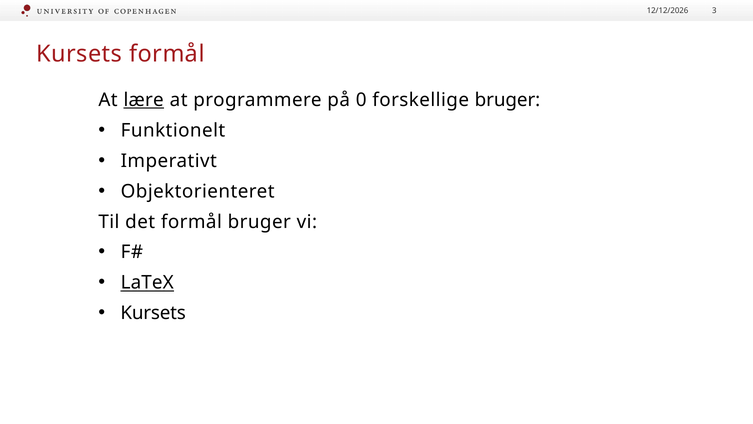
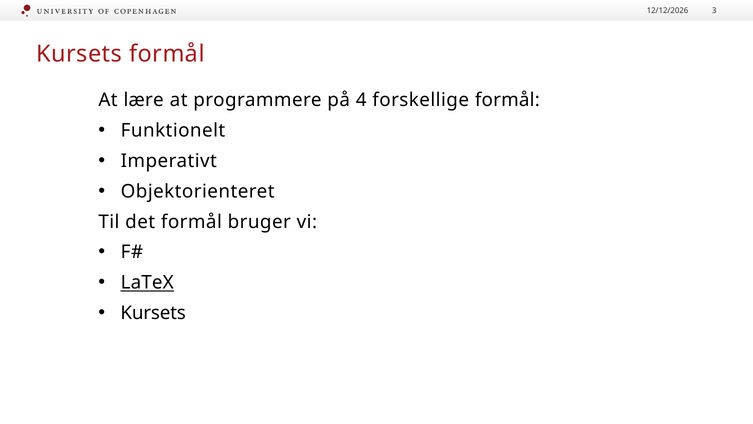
lære underline: present -> none (144, 100)
0: 0 -> 4 (361, 100)
forskellige bruger: bruger -> formål (507, 100)
